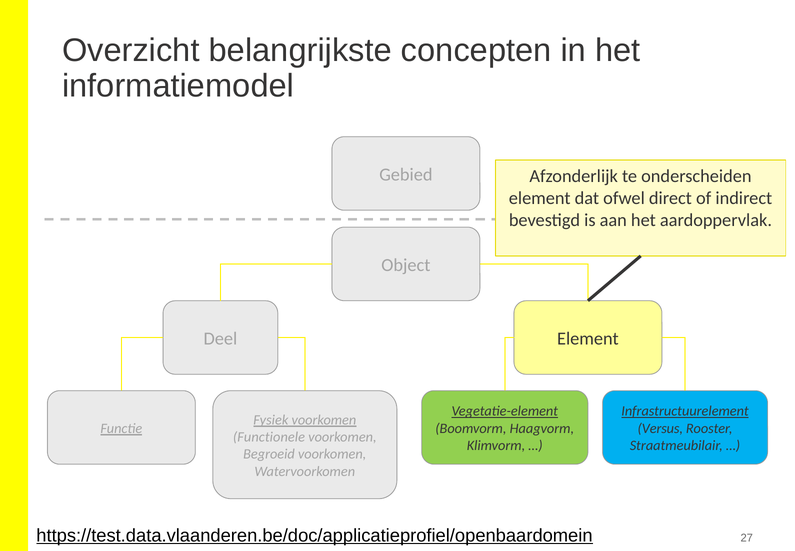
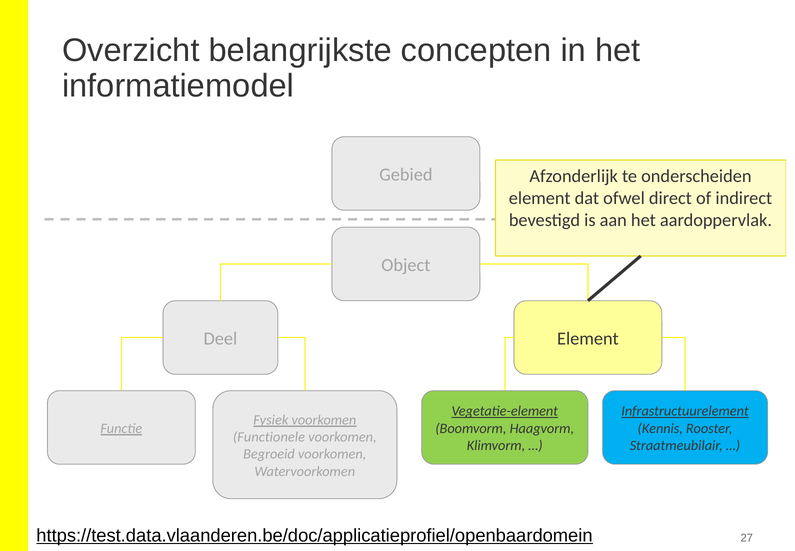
Versus: Versus -> Kennis (660, 428)
